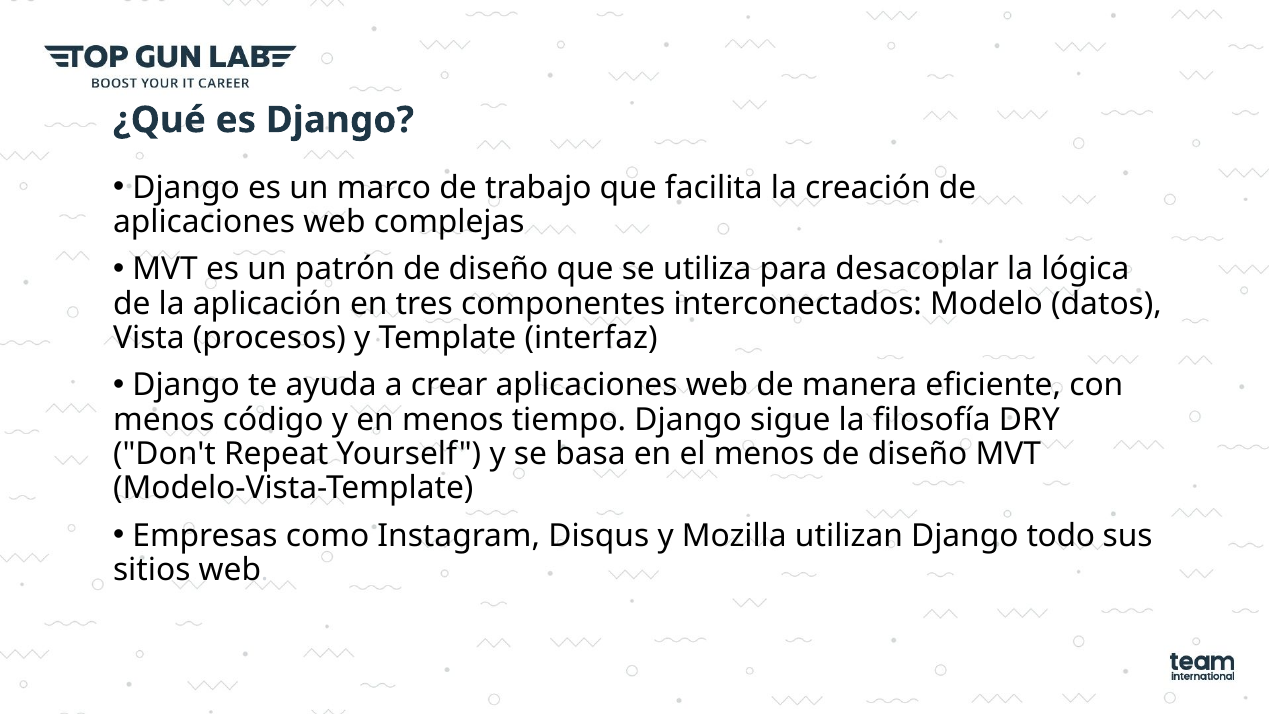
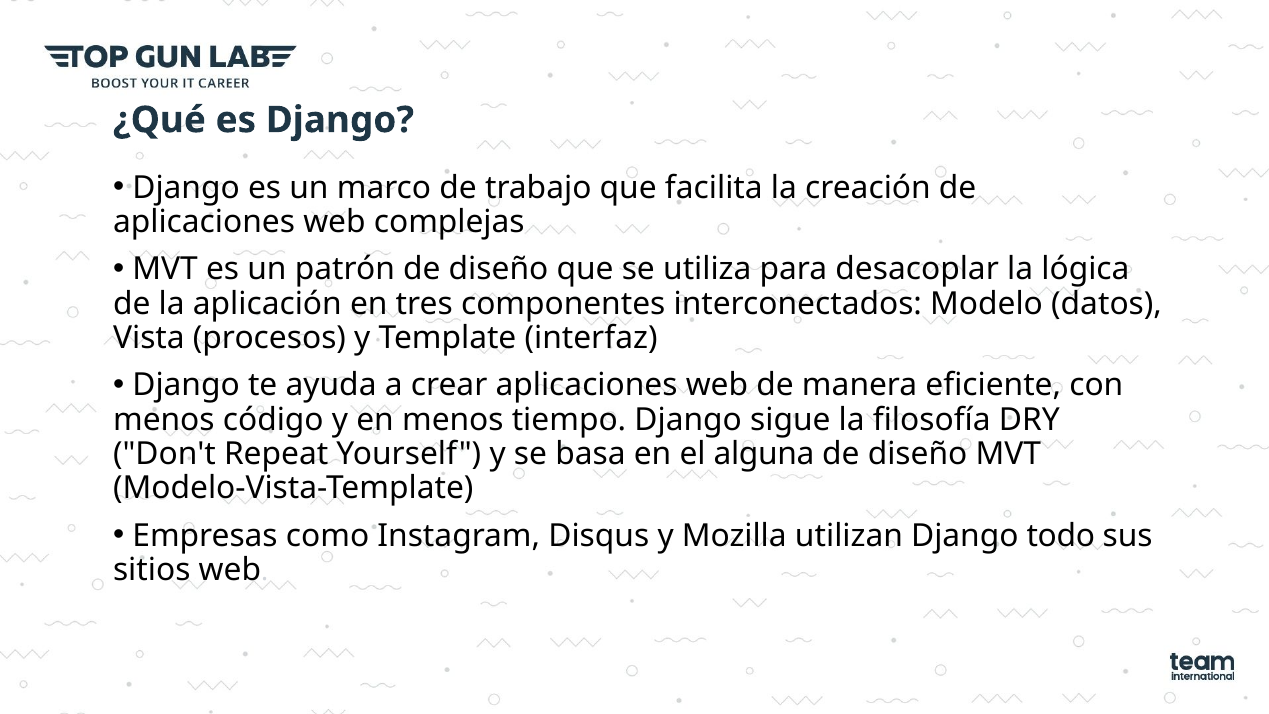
el menos: menos -> alguna (764, 454)
